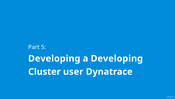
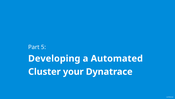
a Developing: Developing -> Automated (117, 58)
user: user -> your (73, 71)
